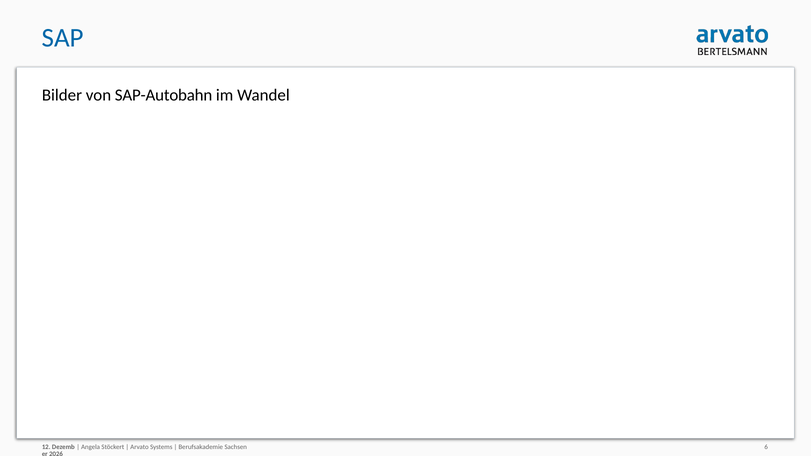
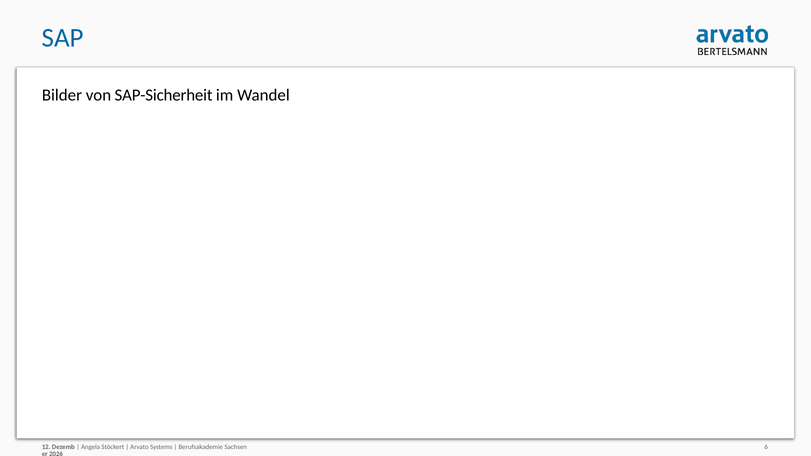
SAP-Autobahn: SAP-Autobahn -> SAP-Sicherheit (164, 95)
